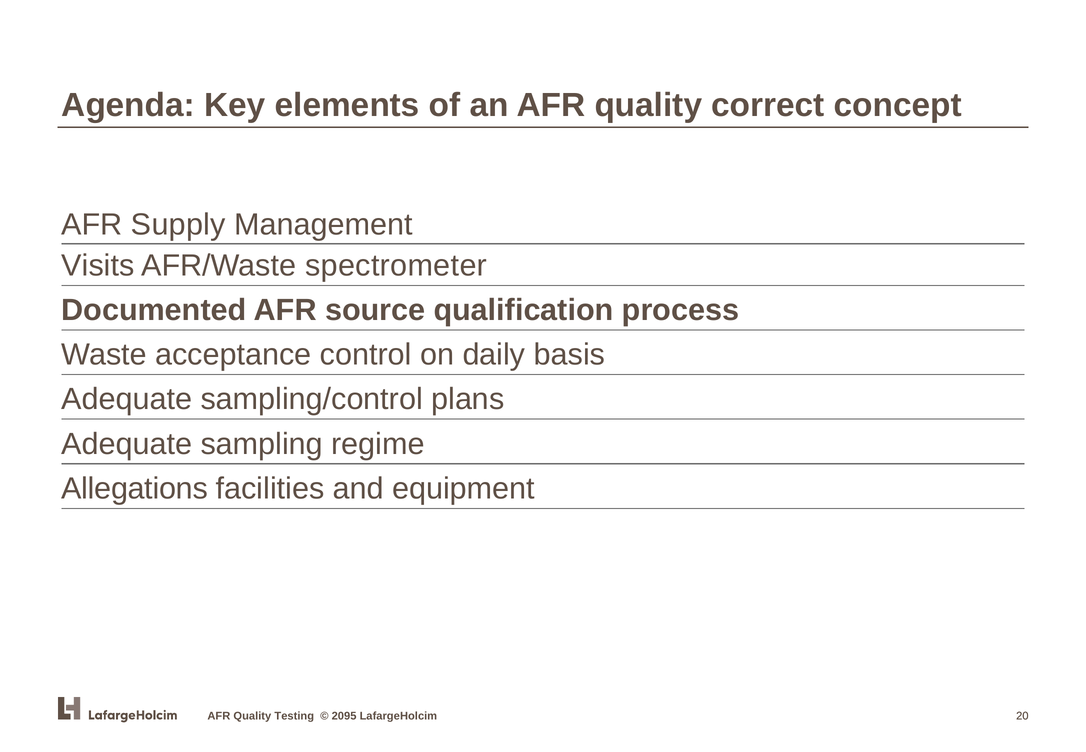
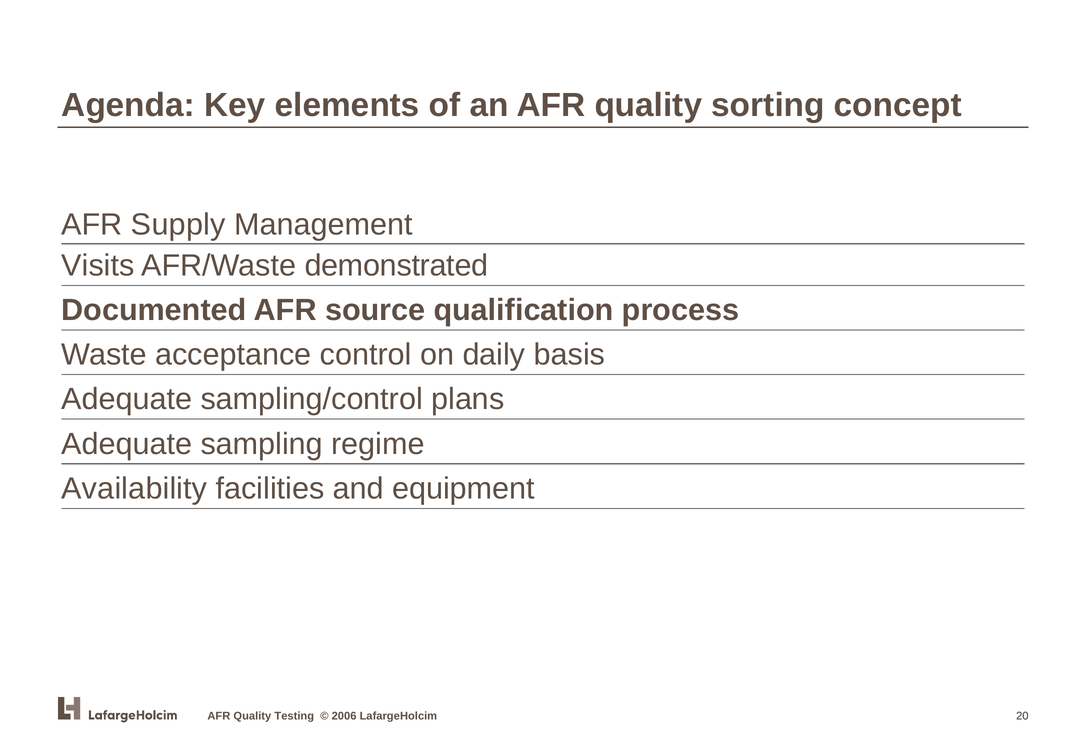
correct: correct -> sorting (768, 105)
spectrometer: spectrometer -> demonstrated (396, 266)
Allegations: Allegations -> Availability (134, 488)
2095: 2095 -> 2006 (344, 716)
